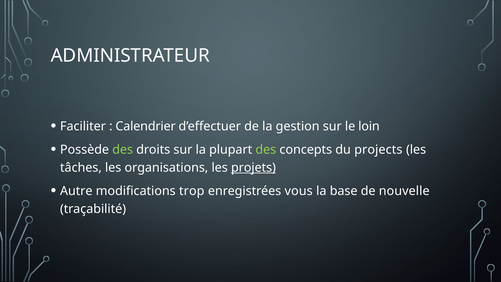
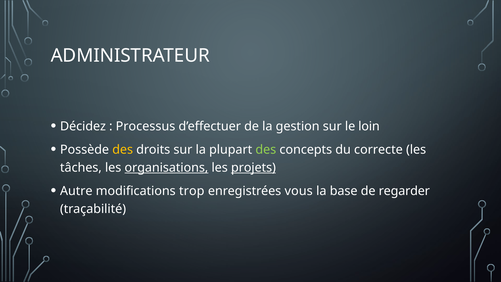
Faciliter: Faciliter -> Décidez (83, 126)
Calendrier: Calendrier -> Processus (146, 126)
des colour: light green -> yellow (123, 150)
projects: projects -> correcte (378, 150)
organisations underline: none -> present (166, 168)
nouvelle: nouvelle -> regarder (404, 191)
